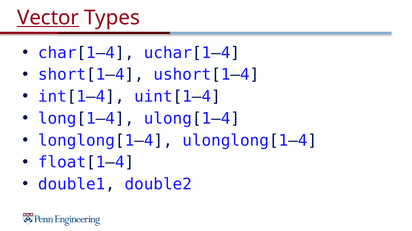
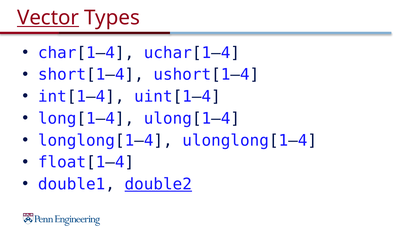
double2 underline: none -> present (158, 185)
